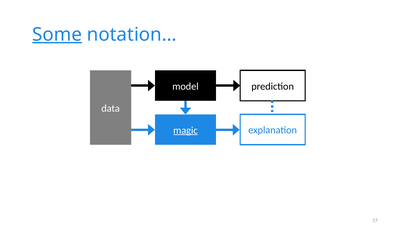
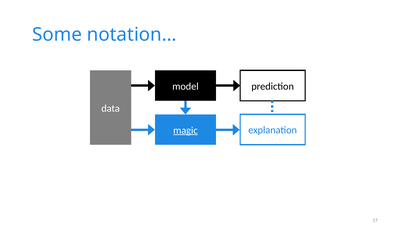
Some underline: present -> none (57, 34)
